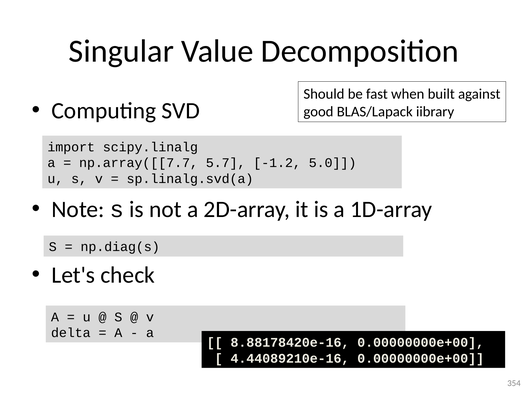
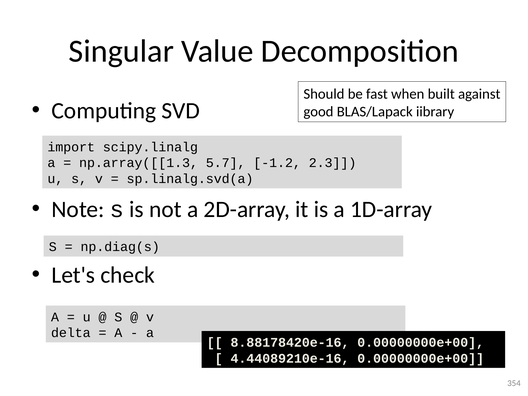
np.array([[7.7: np.array([[7.7 -> np.array([[1.3 (139, 163)
5.0: 5.0 -> 2.3 (333, 163)
